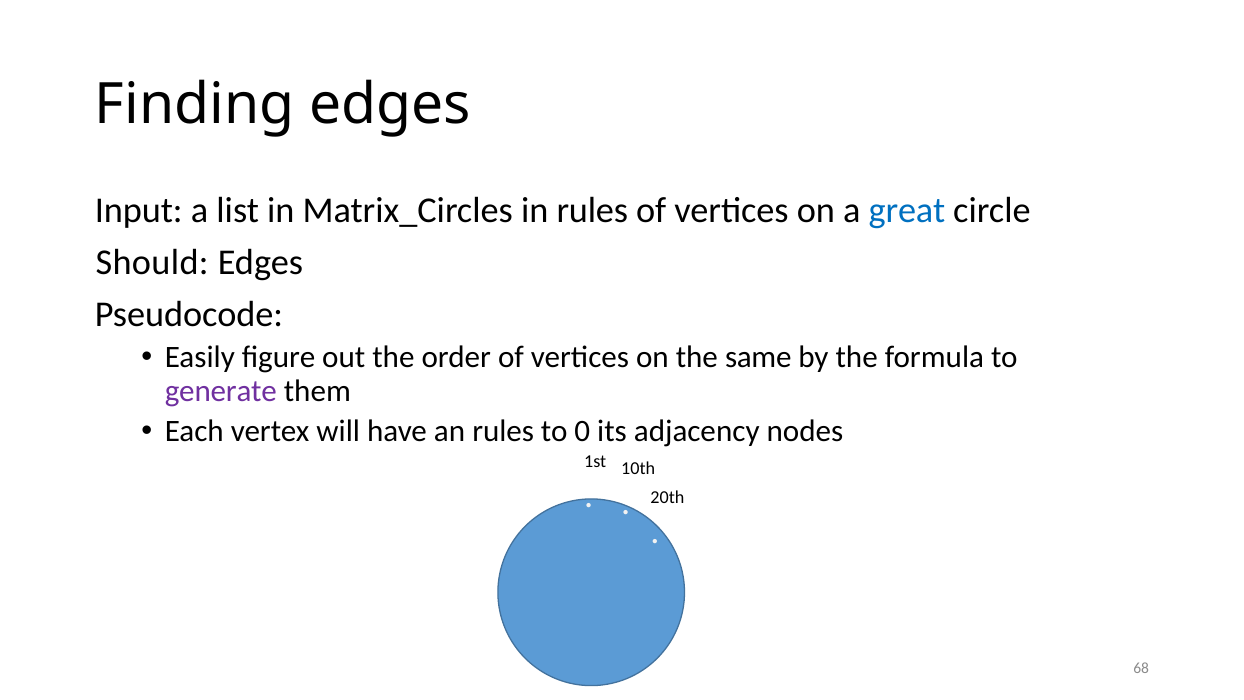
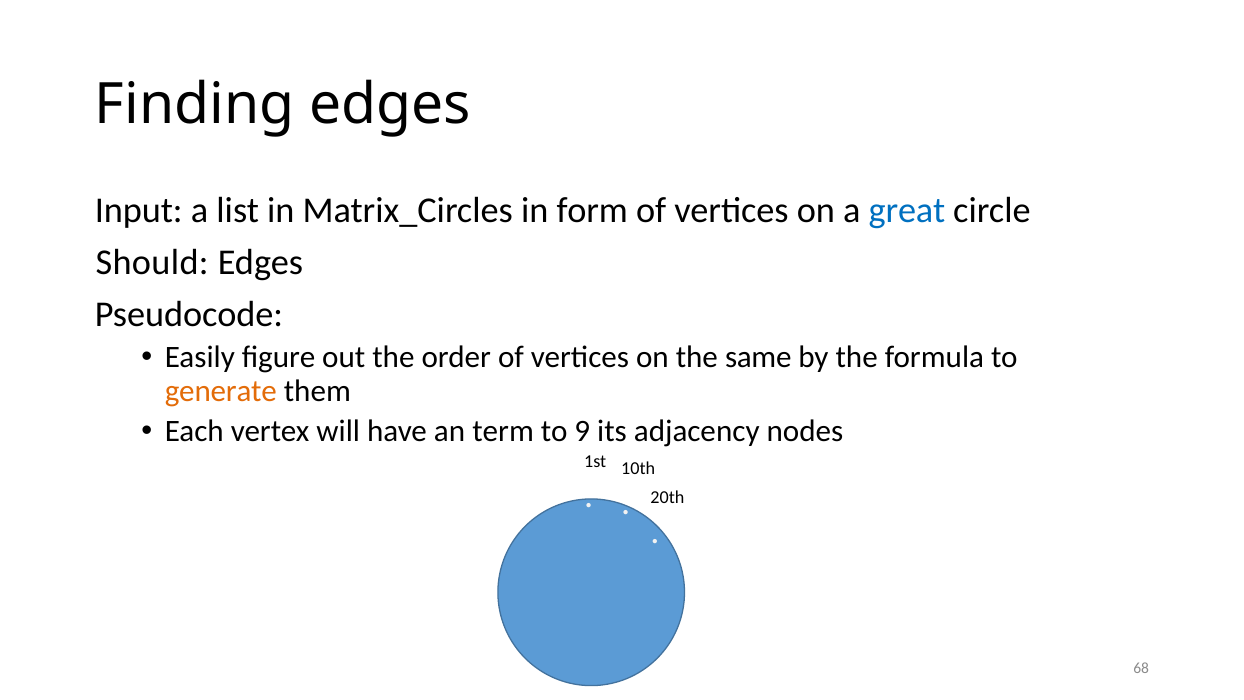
in rules: rules -> form (592, 210)
generate colour: purple -> orange (221, 391)
an rules: rules -> term (503, 431)
0: 0 -> 9 (582, 431)
